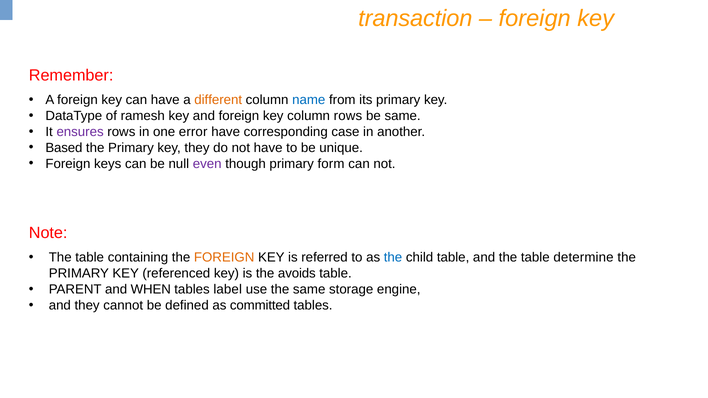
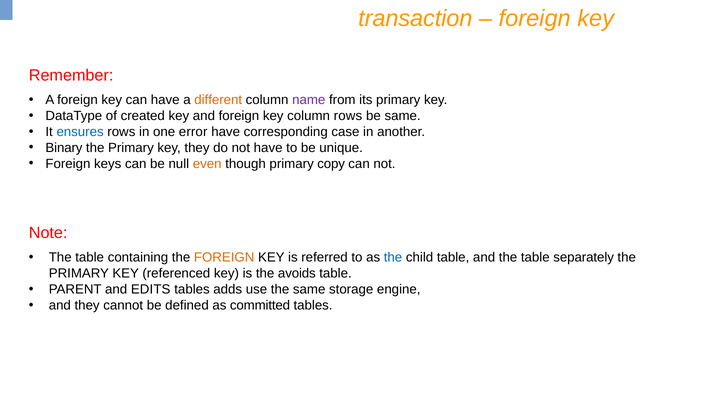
name colour: blue -> purple (309, 100)
ramesh: ramesh -> created (143, 116)
ensures colour: purple -> blue (80, 132)
Based: Based -> Binary (64, 148)
even colour: purple -> orange (207, 164)
form: form -> copy (331, 164)
determine: determine -> separately (584, 258)
WHEN: WHEN -> EDITS (151, 290)
label: label -> adds (228, 290)
